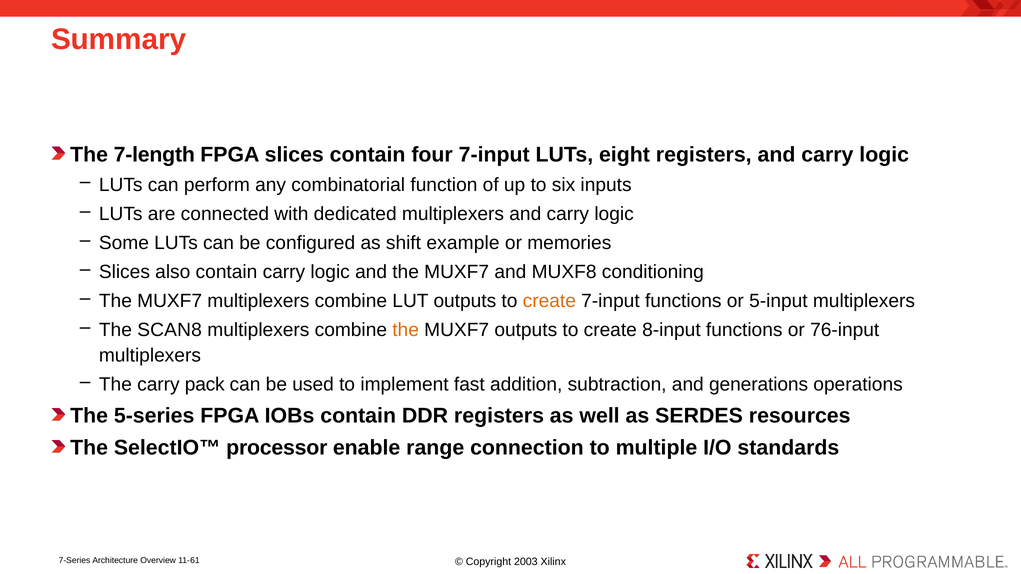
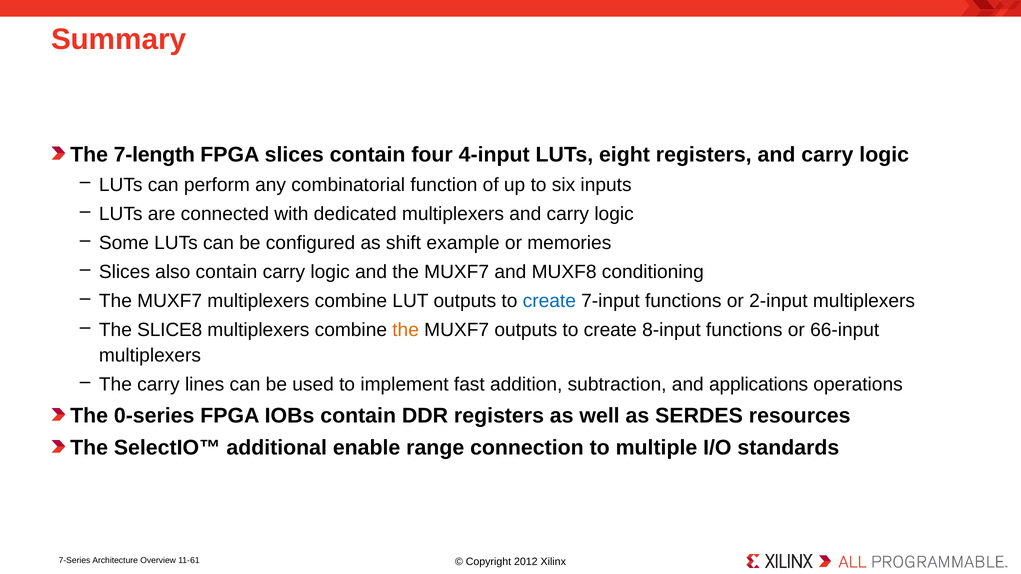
four 7-input: 7-input -> 4-input (494, 155)
create colour: orange -> blue (549, 301)
5-input: 5-input -> 2-input (778, 301)
SCAN8: SCAN8 -> SLICE8 (170, 330)
76-input: 76-input -> 66-input (845, 330)
pack: pack -> lines (205, 385)
generations: generations -> applications (759, 385)
5-series: 5-series -> 0-series (154, 416)
processor: processor -> additional (277, 448)
2003: 2003 -> 2012 (526, 562)
